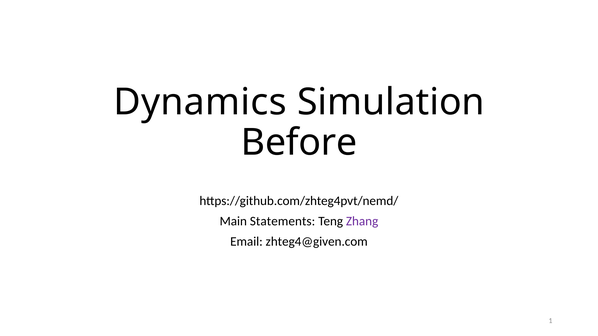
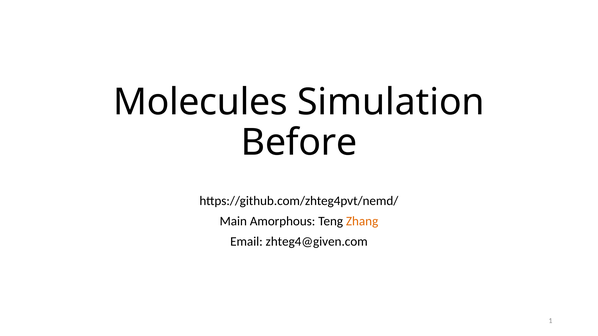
Dynamics: Dynamics -> Molecules (200, 102)
Statements: Statements -> Amorphous (283, 221)
Zhang colour: purple -> orange (362, 221)
